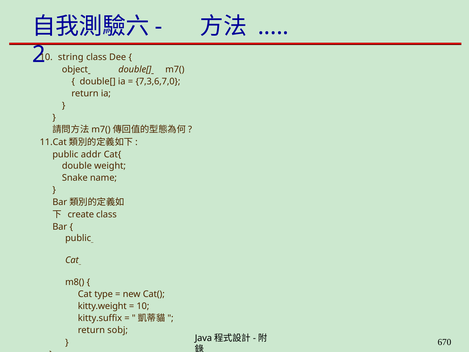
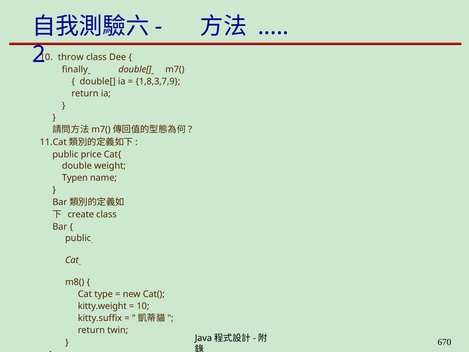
string: string -> throw (71, 57)
object: object -> finally (75, 69)
7,3,6,7,0: 7,3,6,7,0 -> 1,8,3,7,9 (158, 81)
addr: addr -> price (91, 154)
Snake: Snake -> Typen (75, 178)
sobj: sobj -> twin (118, 330)
